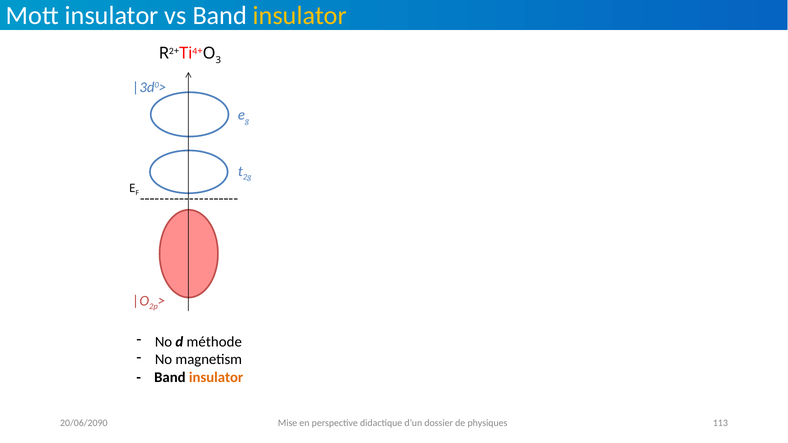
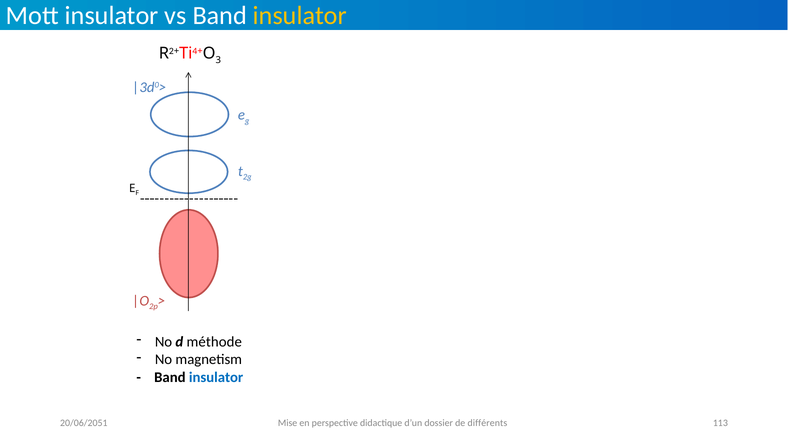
insulator colour: orange -> blue (216, 378)
physiques: physiques -> différents (487, 423)
20/06/2090: 20/06/2090 -> 20/06/2051 (84, 423)
